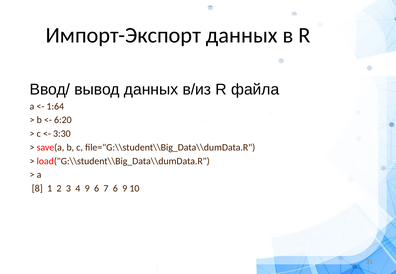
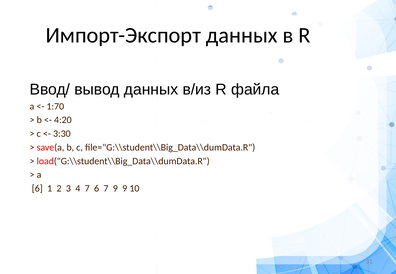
1:64: 1:64 -> 1:70 (55, 107)
6:20: 6:20 -> 4:20 (63, 120)
8: 8 -> 6 (37, 189)
4 9: 9 -> 7 (87, 189)
7 6: 6 -> 9 (115, 189)
